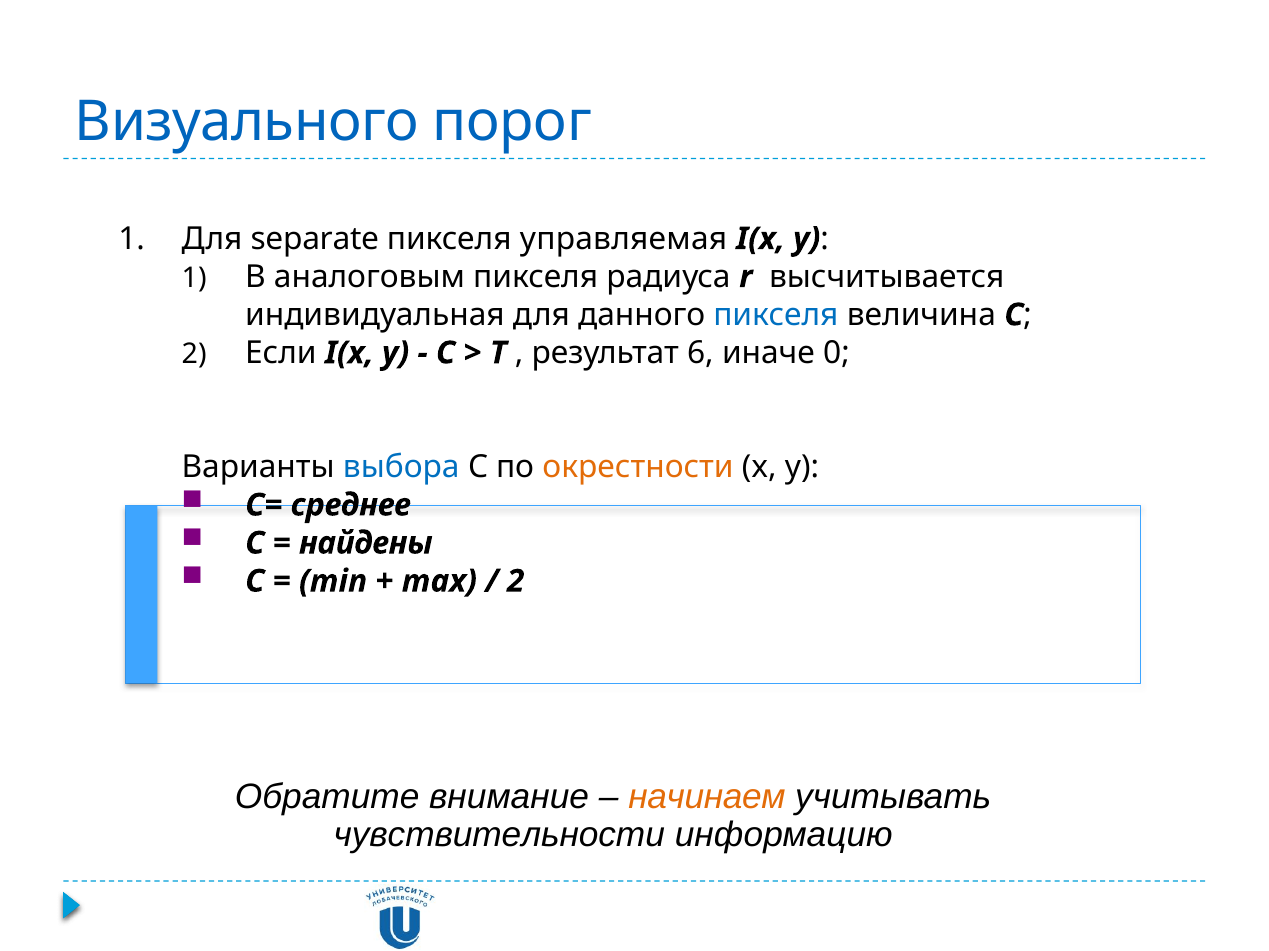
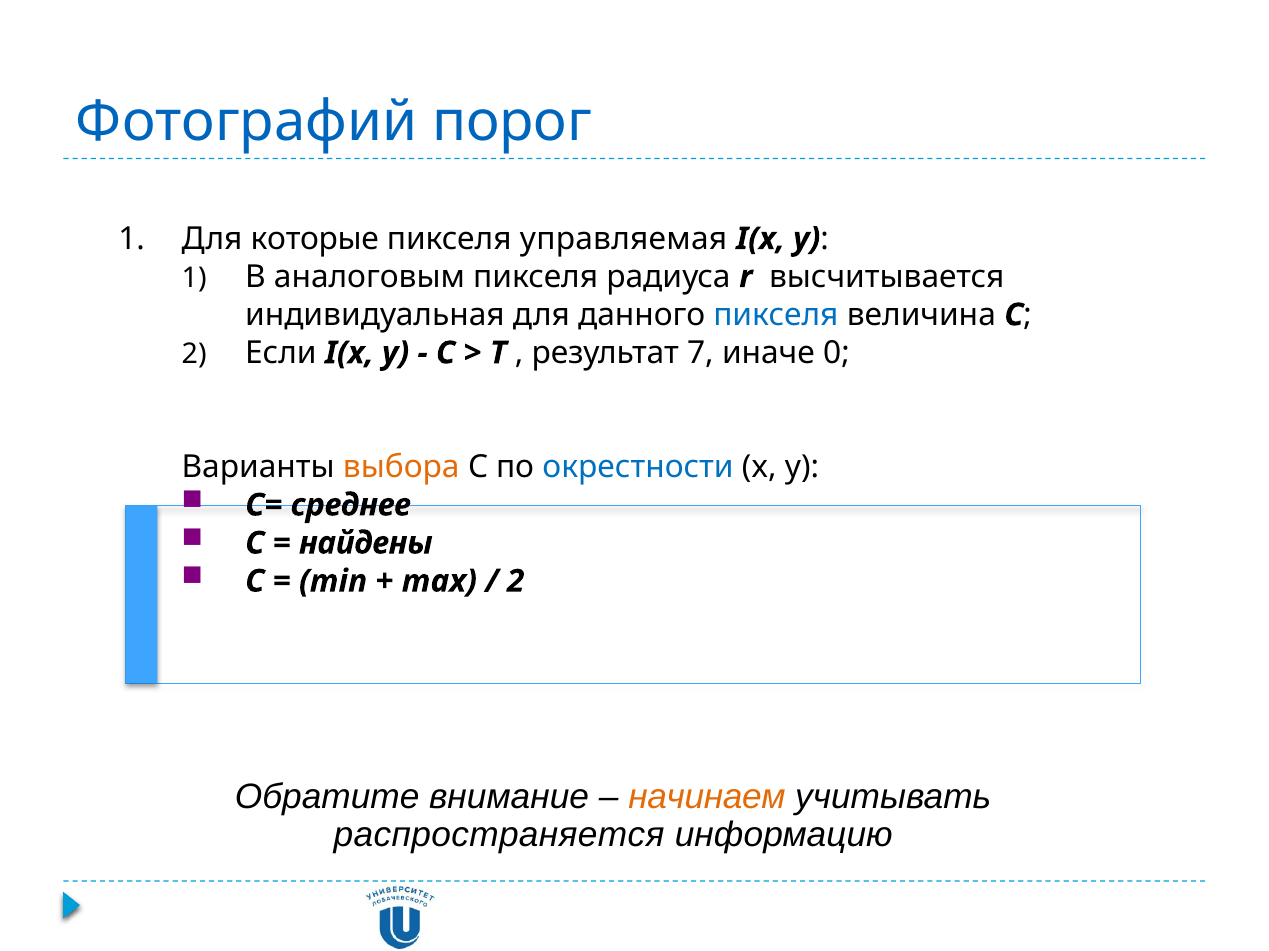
Визуального: Визуального -> Фотографий (247, 122)
separate: separate -> которые (315, 239)
6: 6 -> 7 (700, 353)
выбора colour: blue -> orange (401, 467)
окрестности colour: orange -> blue (638, 467)
чувствительности: чувствительности -> распространяется (499, 835)
